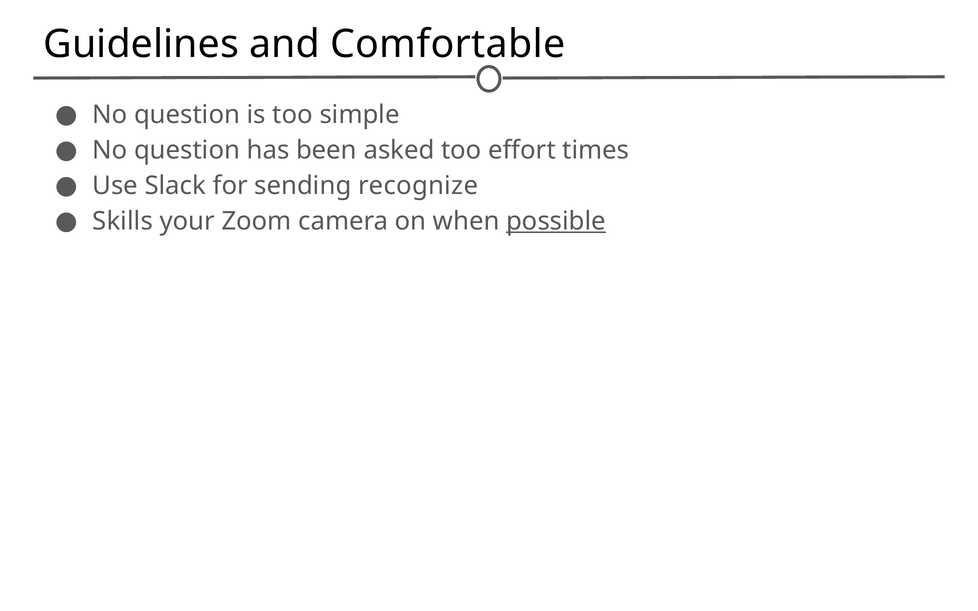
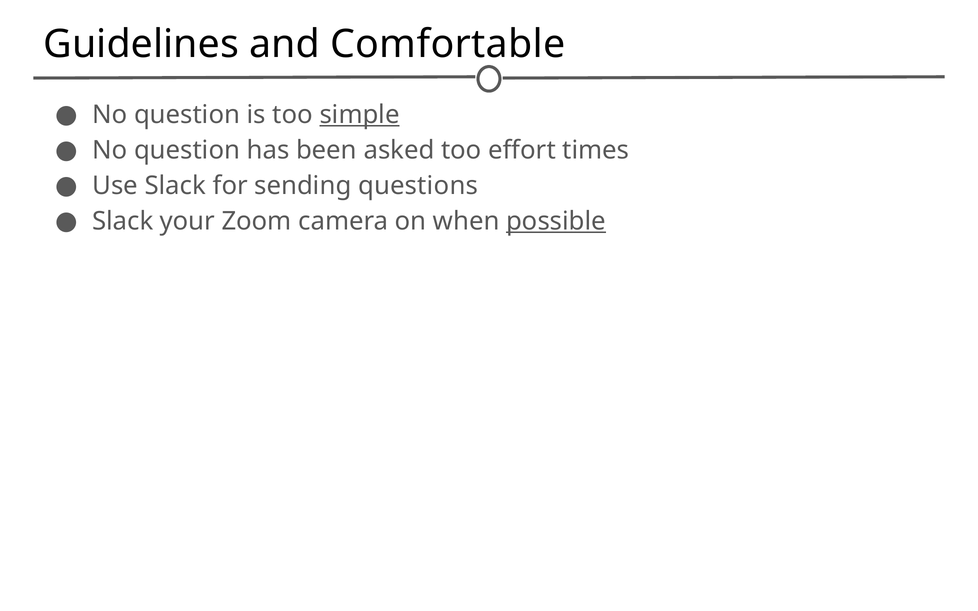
simple underline: none -> present (360, 115)
recognize: recognize -> questions (418, 186)
Skills: Skills -> Slack (123, 221)
